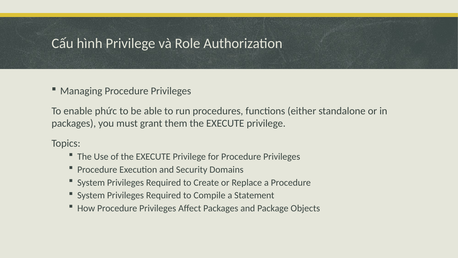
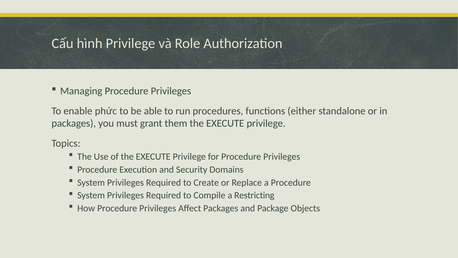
Statement: Statement -> Restricting (254, 195)
